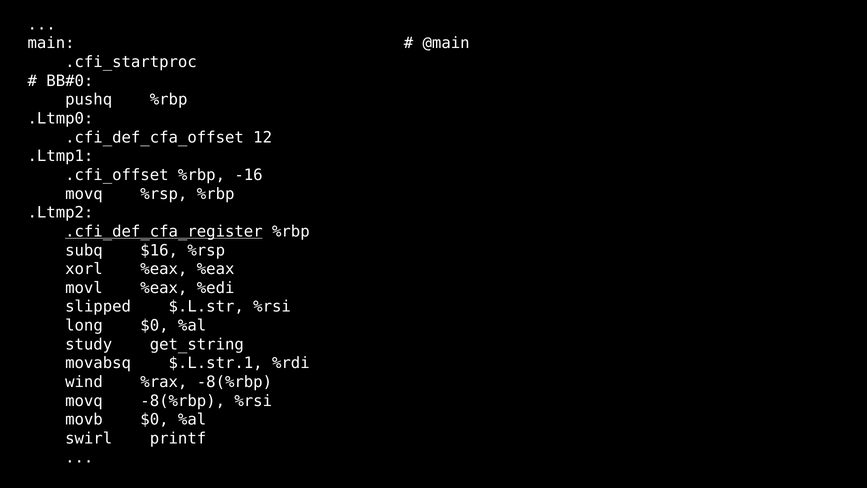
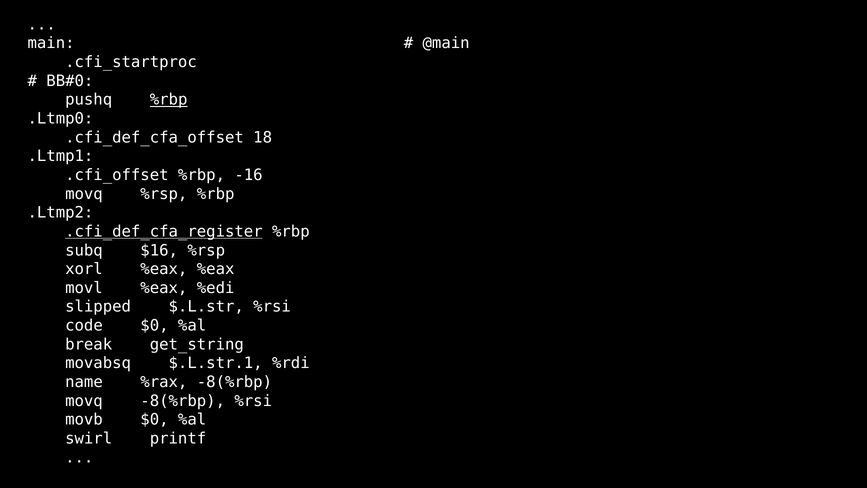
%rbp underline: none -> present (169, 100)
12: 12 -> 18 (263, 137)
long: long -> code (84, 325)
study: study -> break (89, 344)
wind: wind -> name (84, 382)
